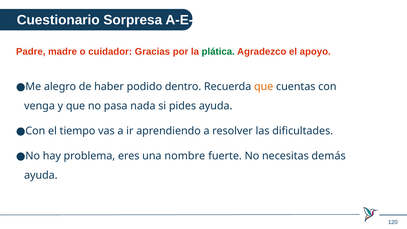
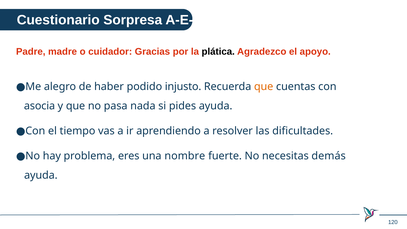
plática colour: green -> black (218, 52)
dentro: dentro -> injusto (183, 87)
venga: venga -> asocia (40, 106)
